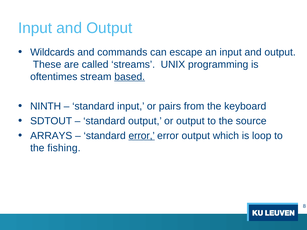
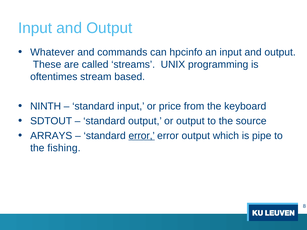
Wildcards: Wildcards -> Whatever (52, 52)
escape: escape -> hpcinfo (186, 52)
based underline: present -> none (130, 77)
pairs: pairs -> price (170, 106)
loop: loop -> pipe (262, 136)
